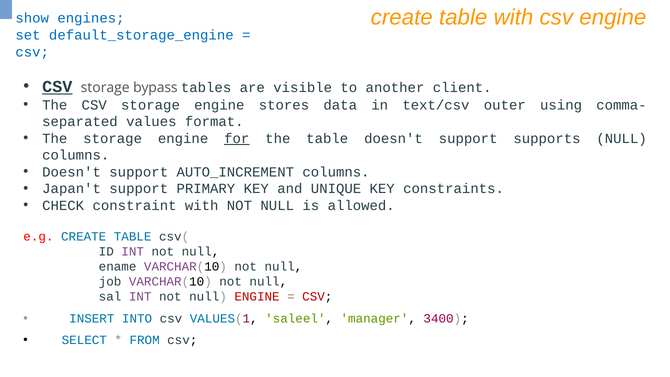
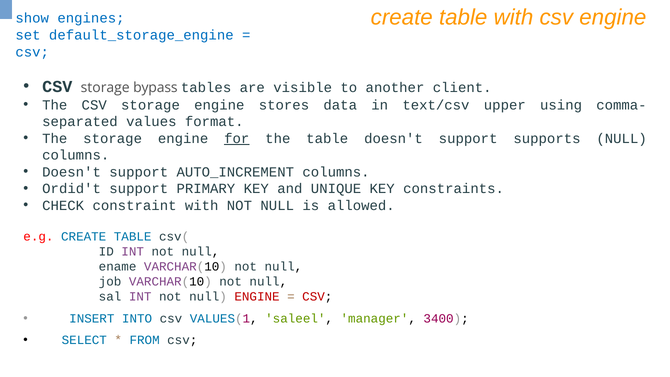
CSV underline: present -> none (57, 87)
outer: outer -> upper (505, 105)
Japan't: Japan't -> Ordid't (72, 189)
